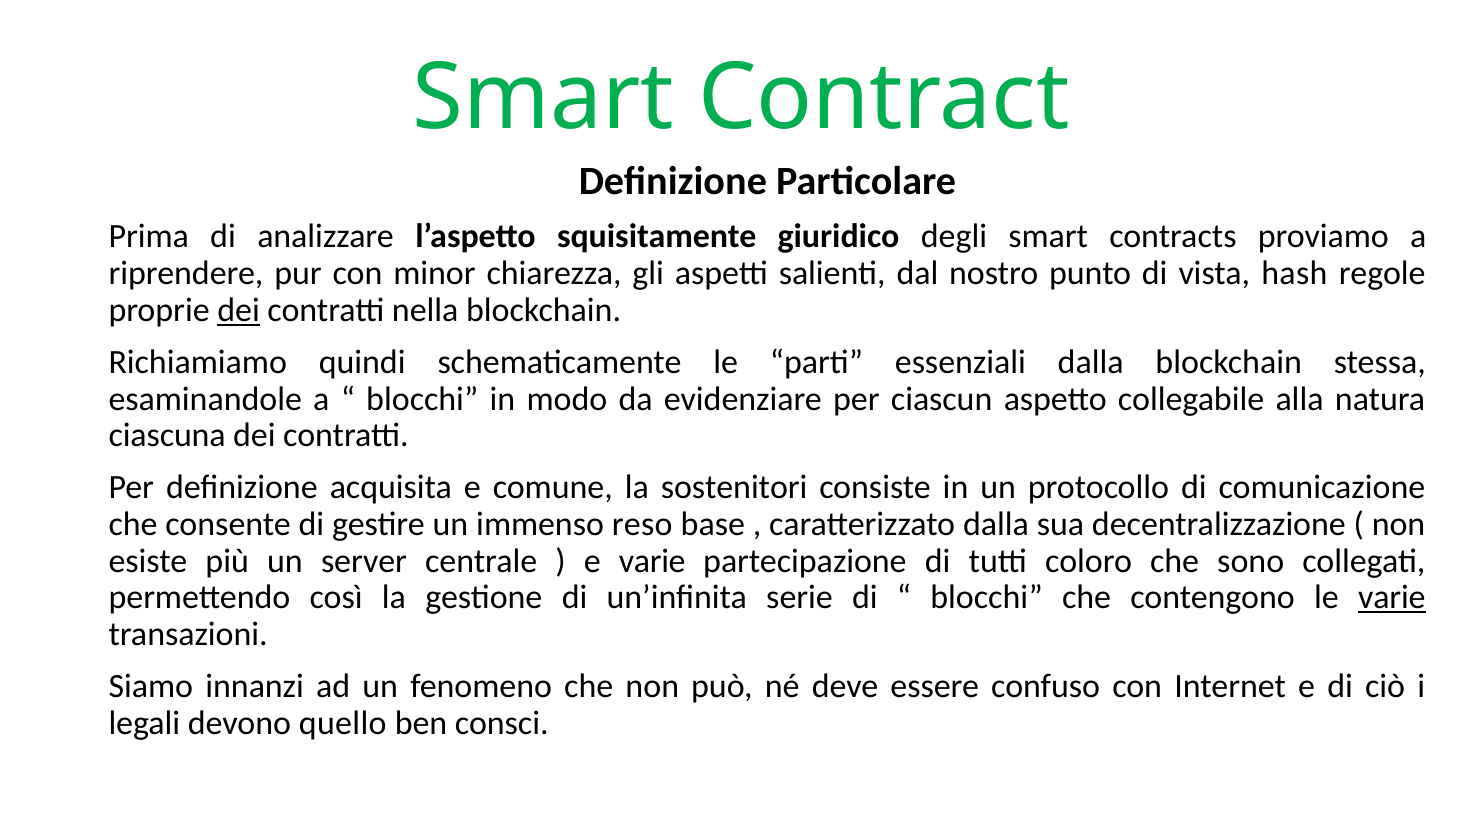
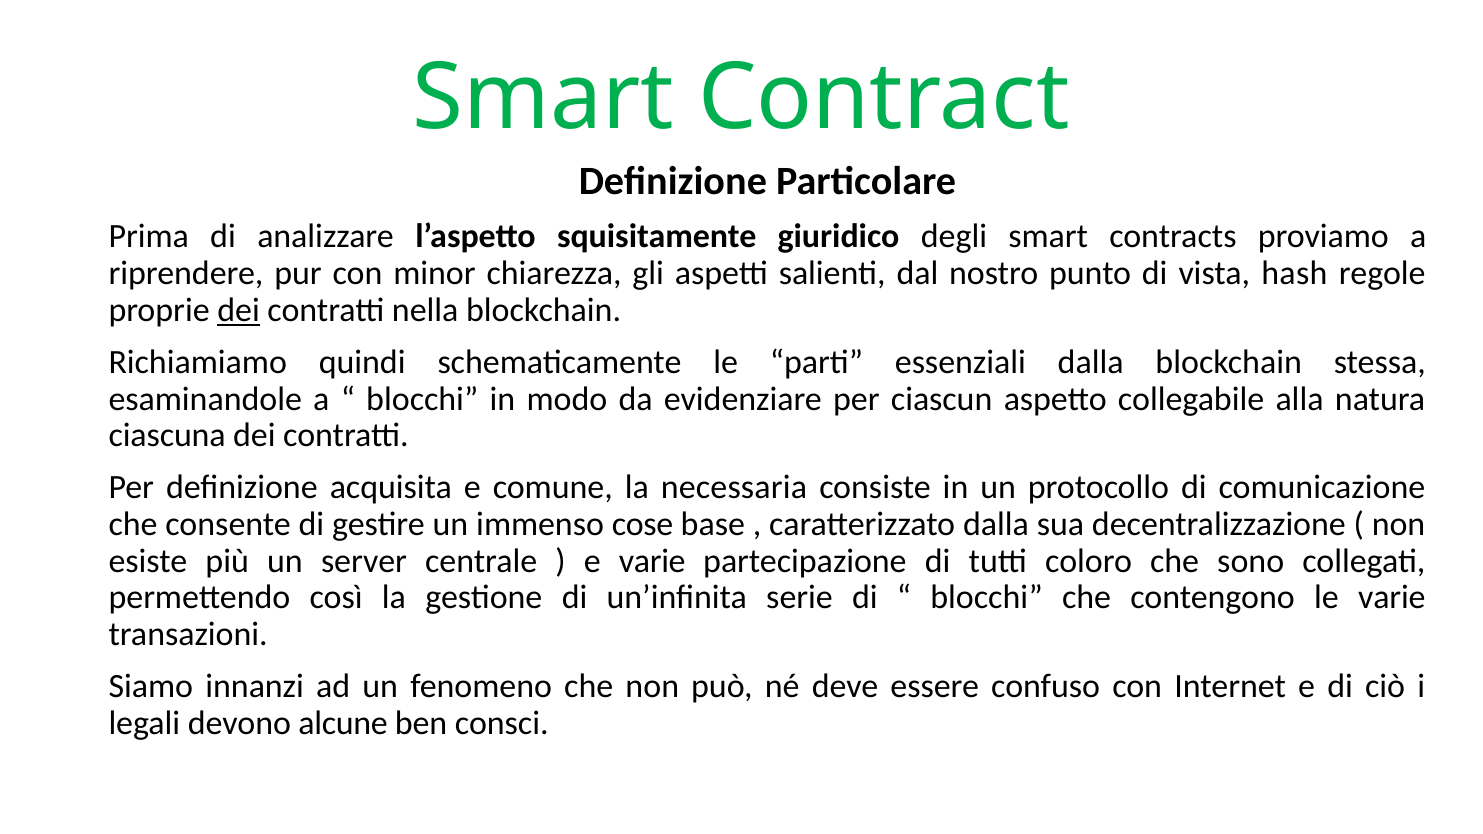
sostenitori: sostenitori -> necessaria (734, 488)
reso: reso -> cose (643, 525)
varie underline: present -> none (1392, 598)
quello: quello -> alcune (343, 723)
